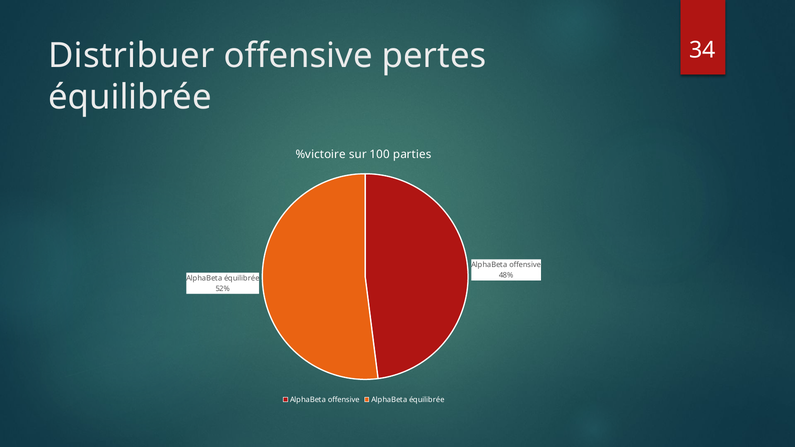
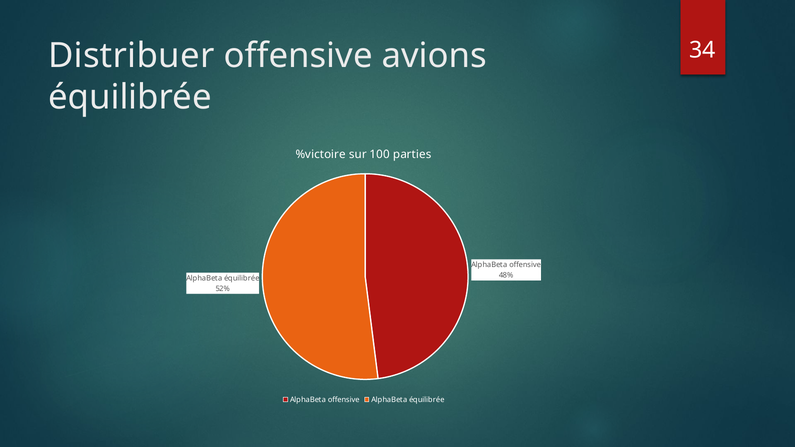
pertes: pertes -> avions (434, 56)
